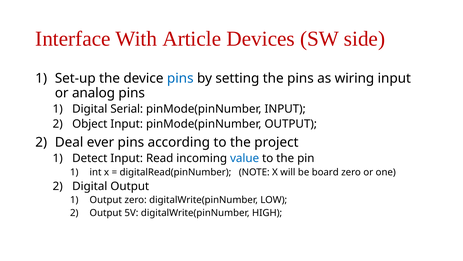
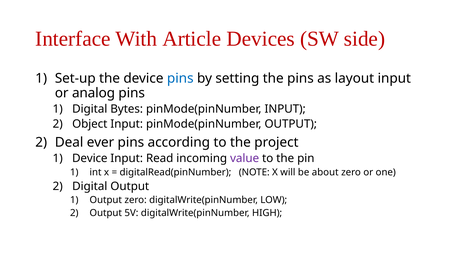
wiring: wiring -> layout (354, 78)
Serial: Serial -> Bytes (127, 109)
Detect: Detect -> Device (90, 158)
value colour: blue -> purple (245, 158)
board: board -> about (325, 172)
